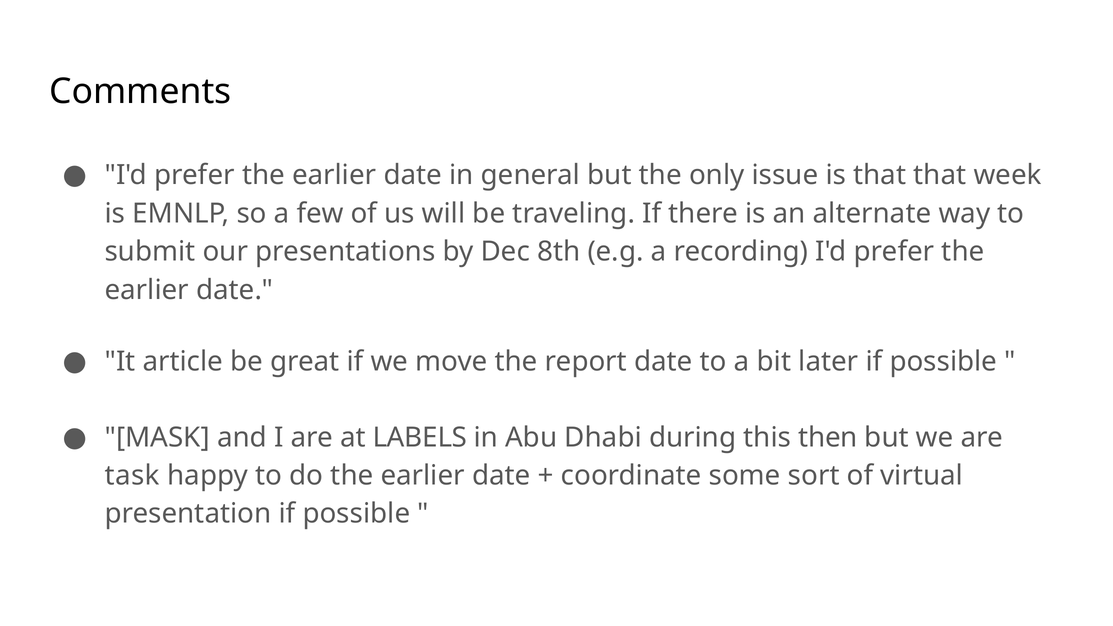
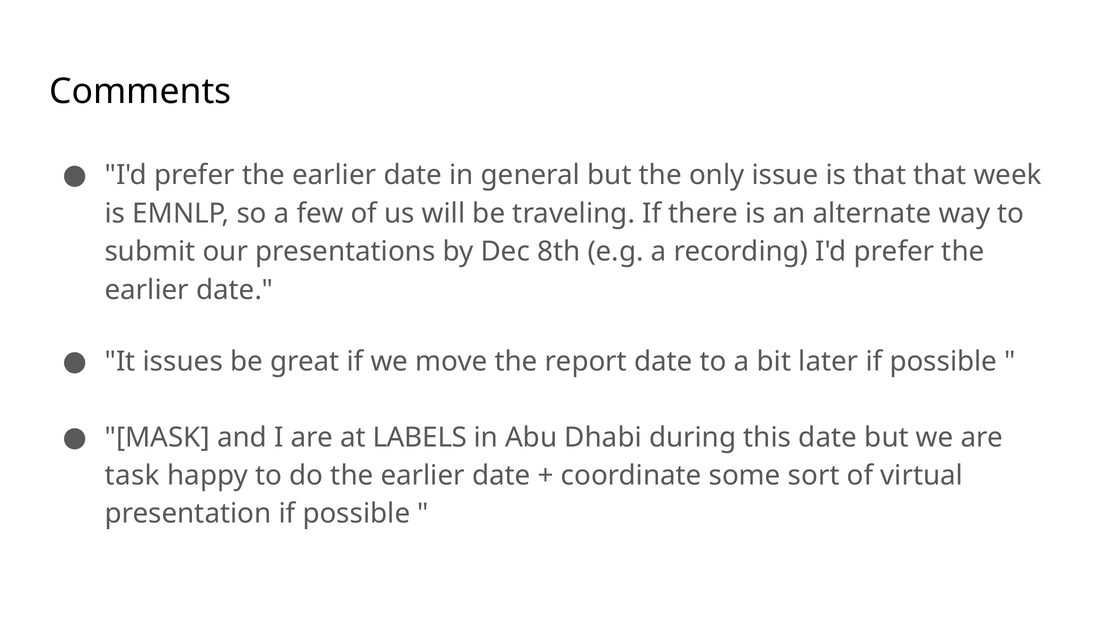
article: article -> issues (183, 362)
this then: then -> date (828, 438)
